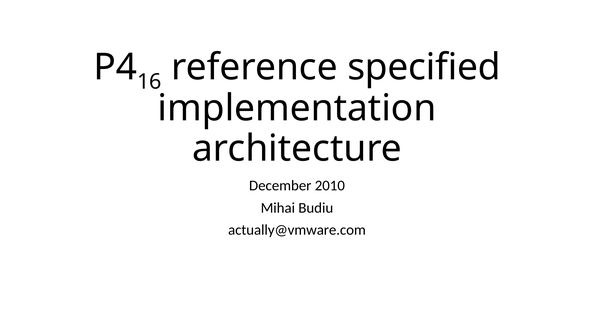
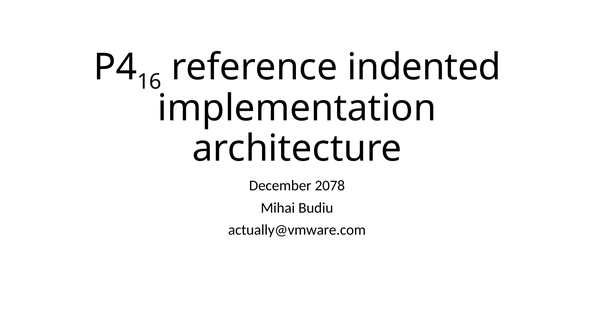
specified: specified -> indented (424, 67)
2010: 2010 -> 2078 (330, 186)
